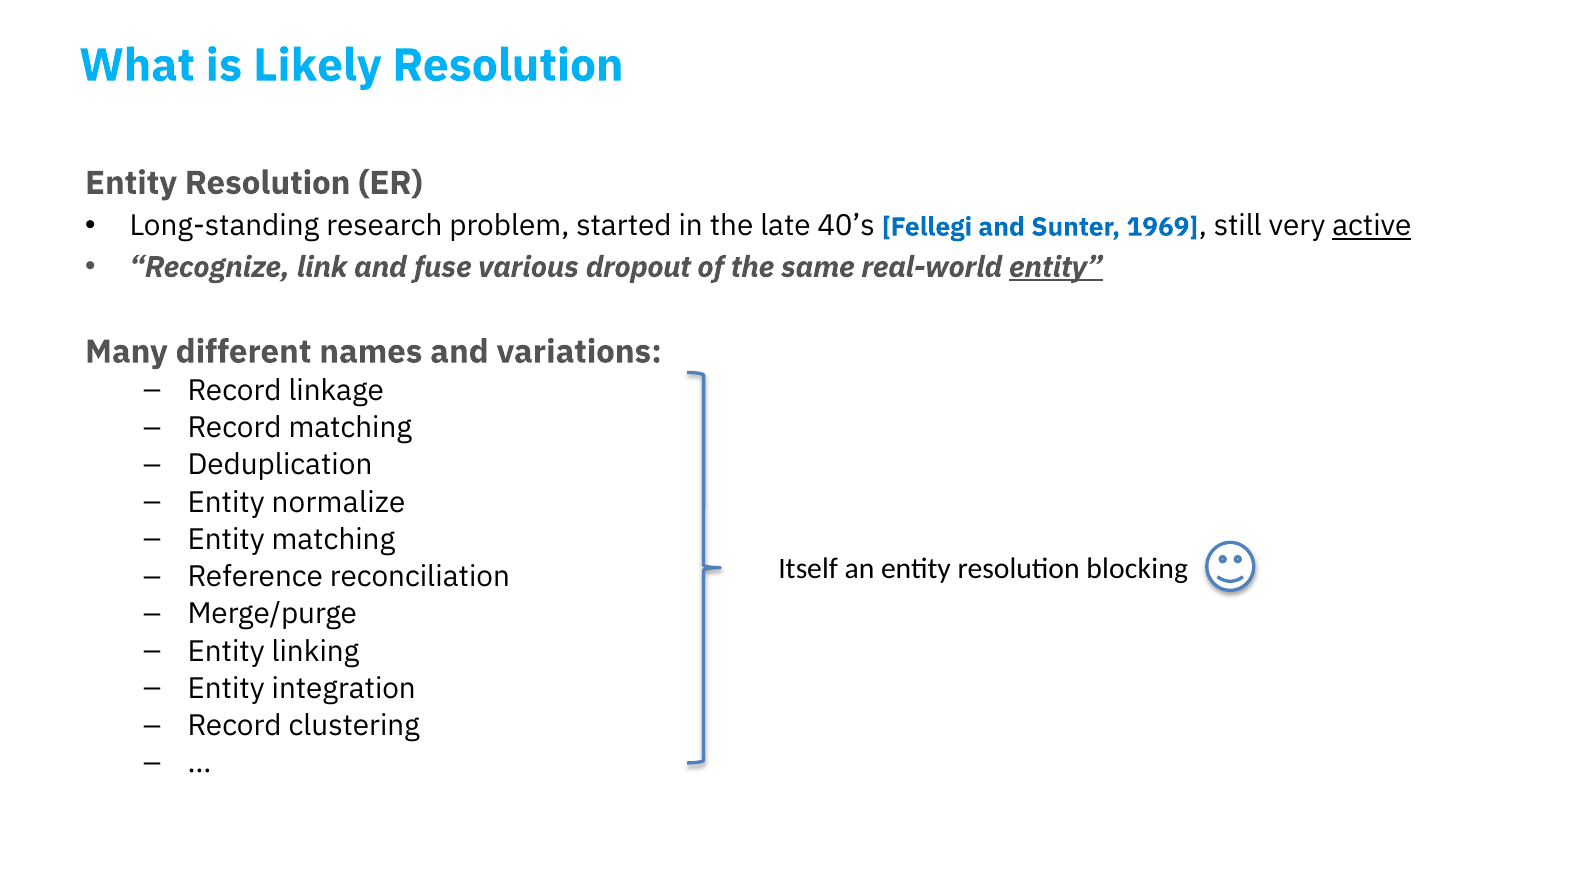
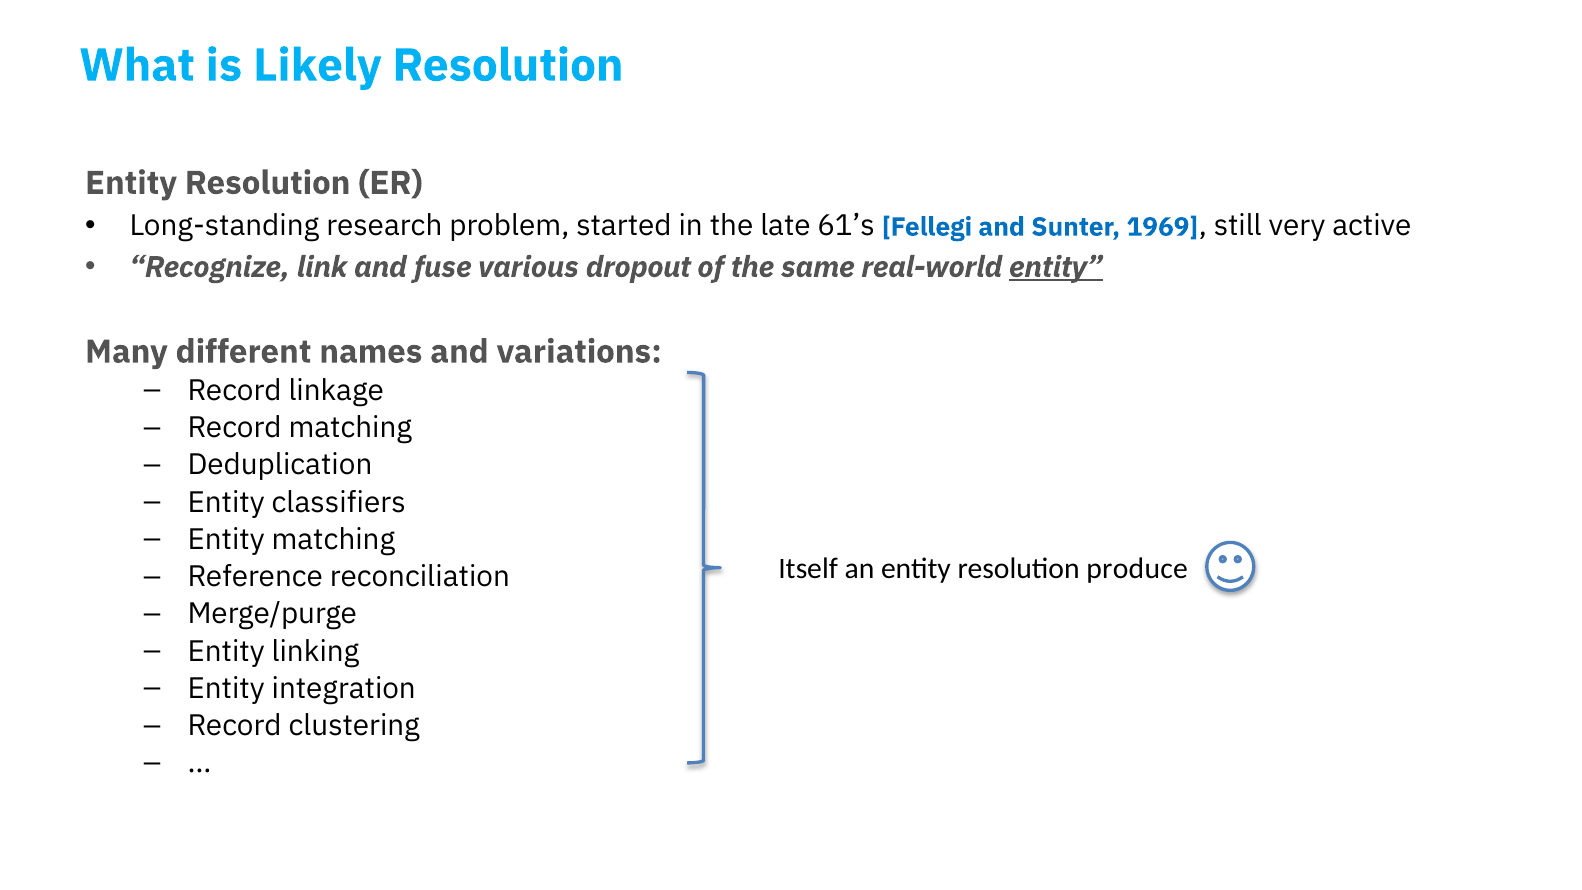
40’s: 40’s -> 61’s (846, 226)
active underline: present -> none (1372, 226)
normalize: normalize -> classifiers (339, 502)
blocking: blocking -> produce (1137, 568)
